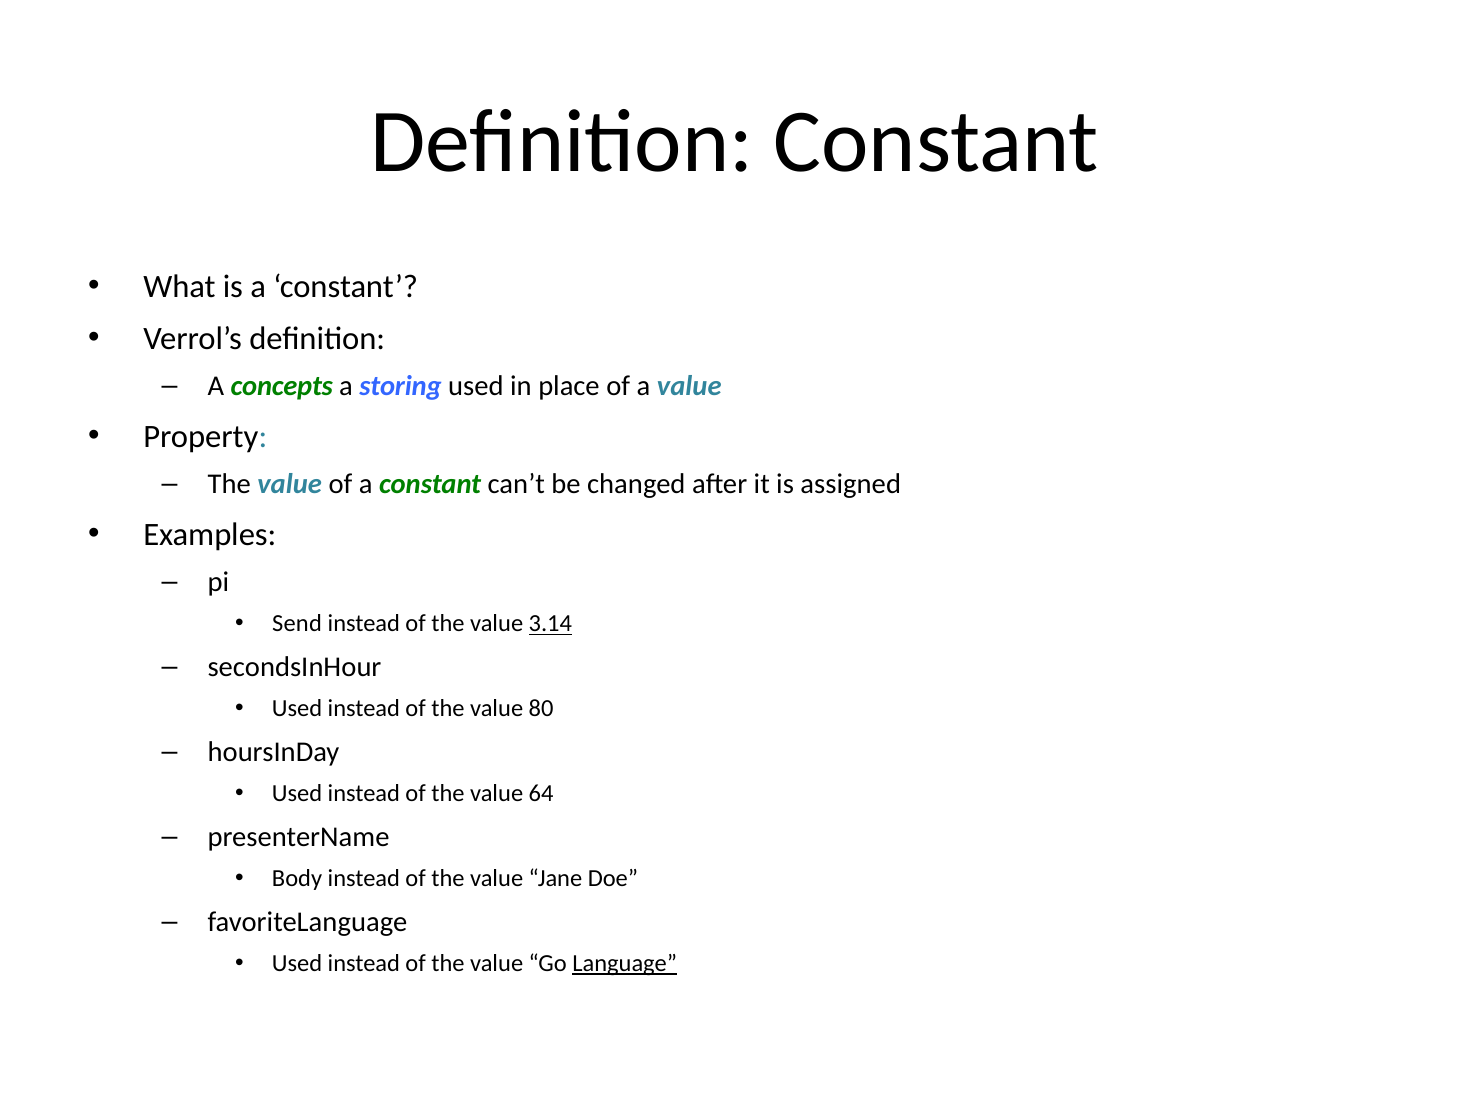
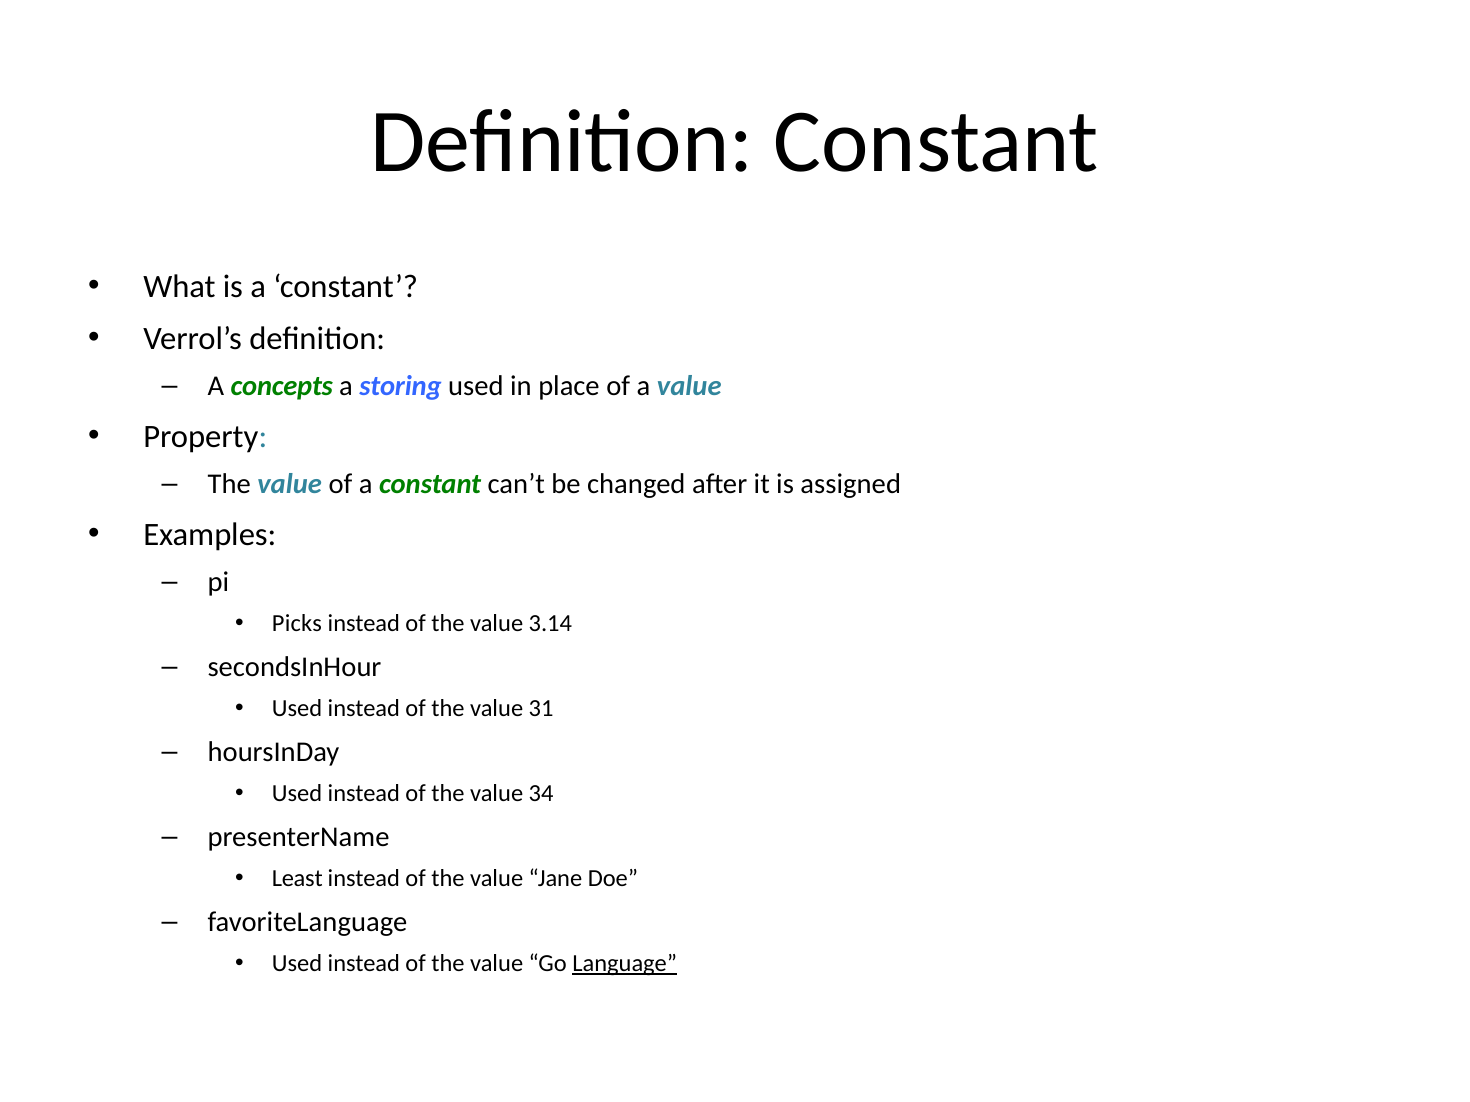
Send: Send -> Picks (297, 624)
3.14 underline: present -> none (550, 624)
80: 80 -> 31 (541, 709)
64: 64 -> 34 (541, 794)
Body: Body -> Least (297, 879)
